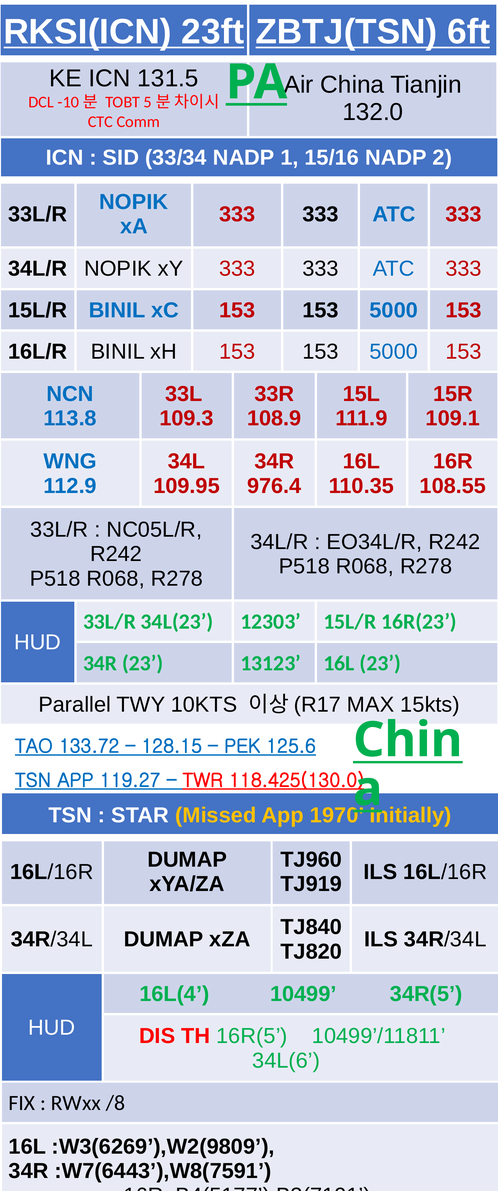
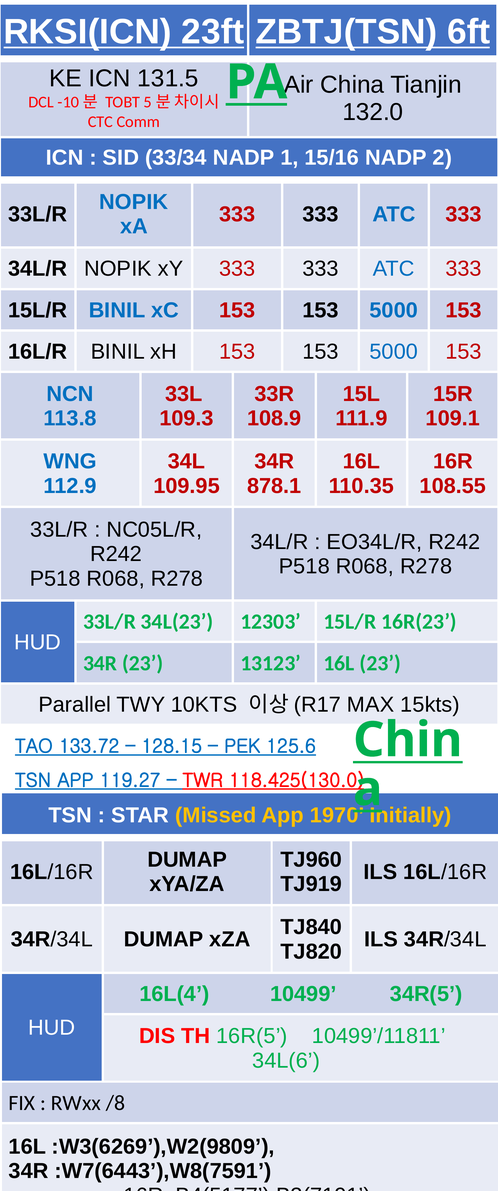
976.4: 976.4 -> 878.1 (274, 486)
